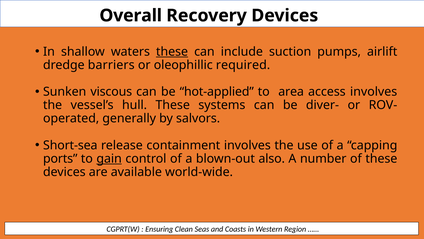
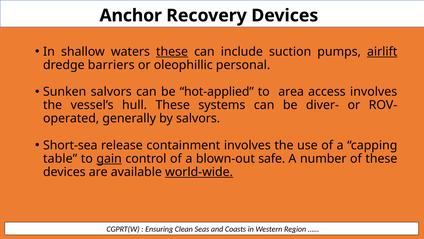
Overall: Overall -> Anchor (131, 16)
airlift underline: none -> present (382, 52)
required: required -> personal (243, 65)
Sunken viscous: viscous -> salvors (111, 92)
ports: ports -> table (60, 158)
also: also -> safe (272, 158)
world-wide underline: none -> present (199, 172)
